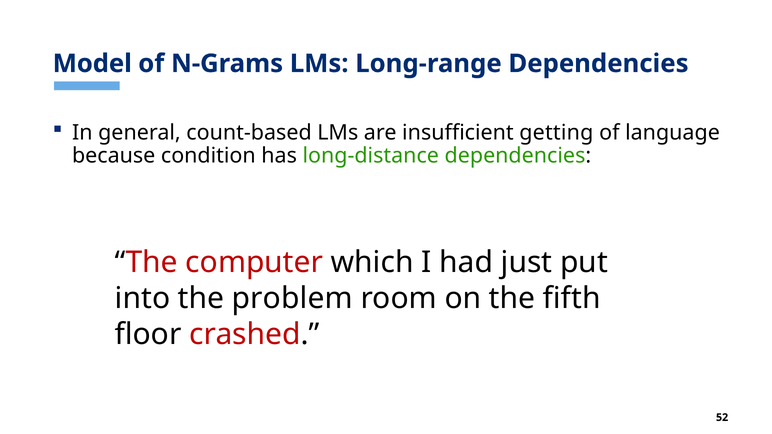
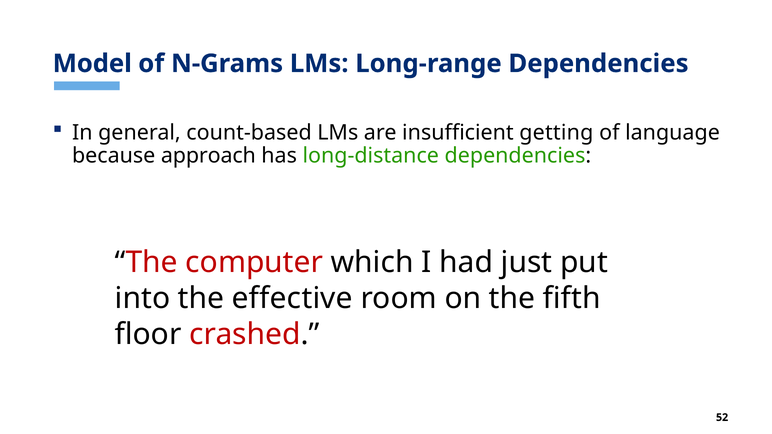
condition: condition -> approach (208, 156)
problem: problem -> effective (292, 299)
